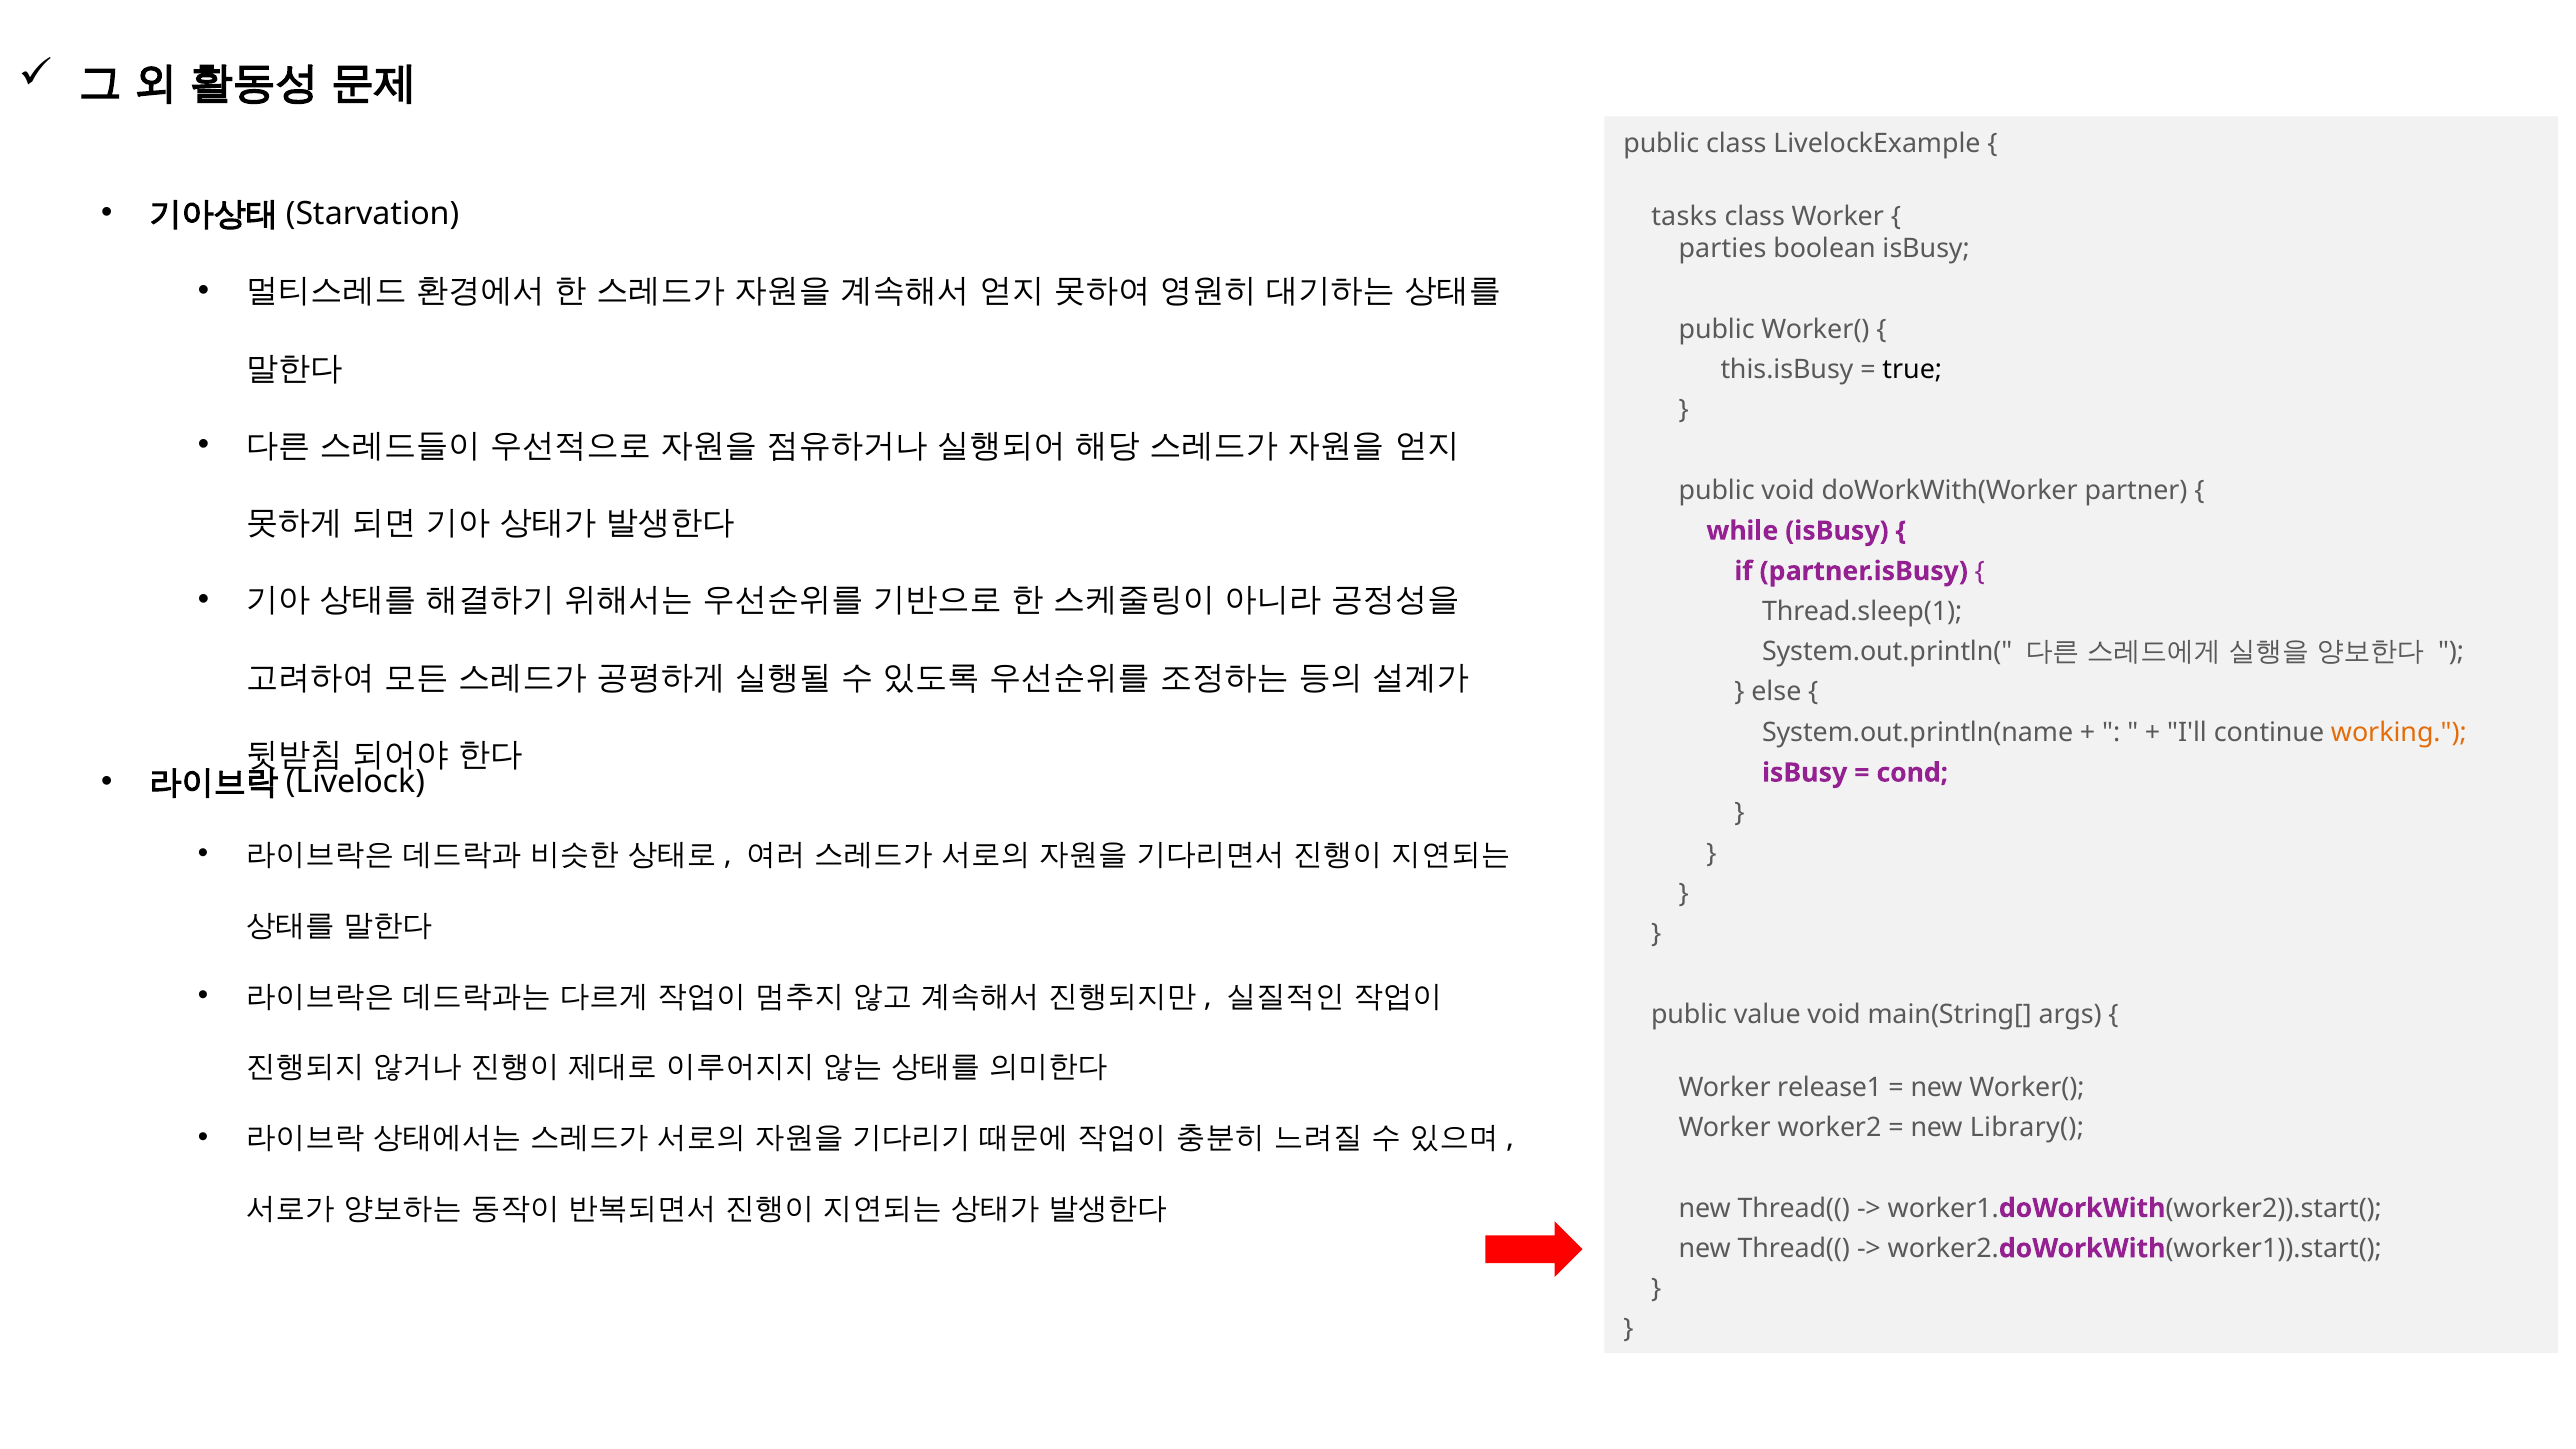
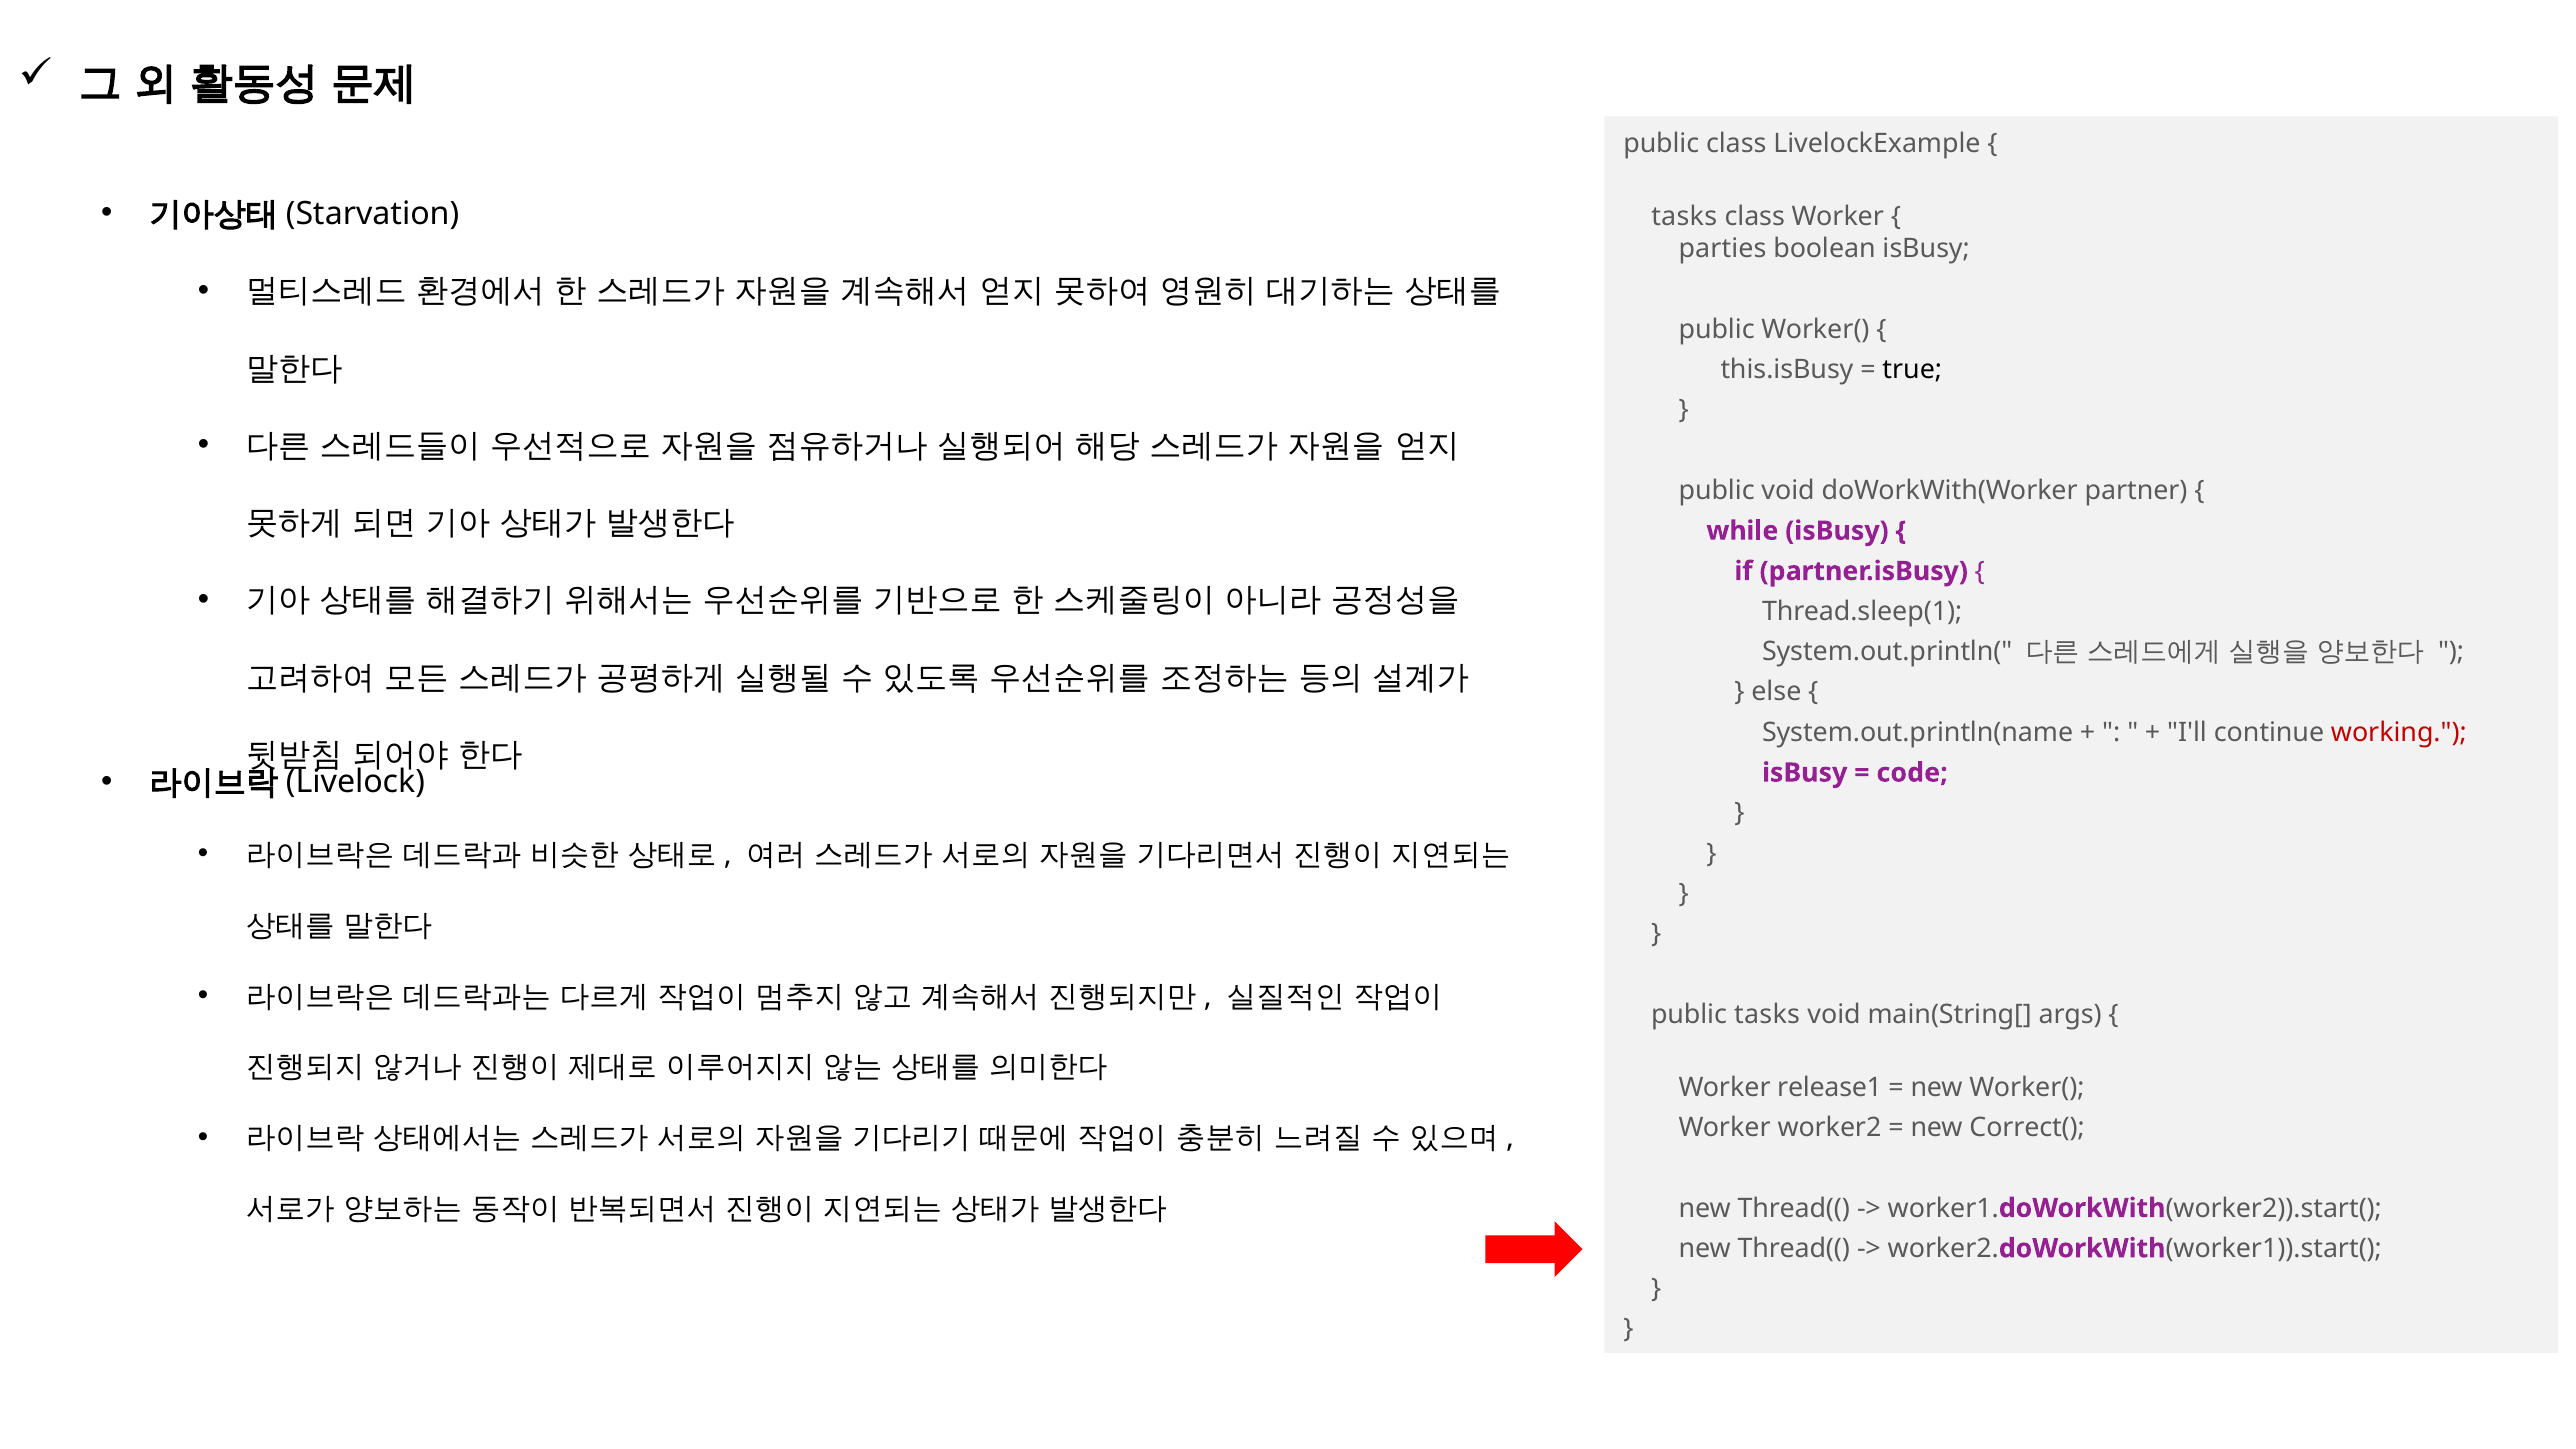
working colour: orange -> red (2399, 732)
cond: cond -> code (1912, 773)
public value: value -> tasks (1767, 1015)
Library(: Library( -> Correct( (2027, 1128)
